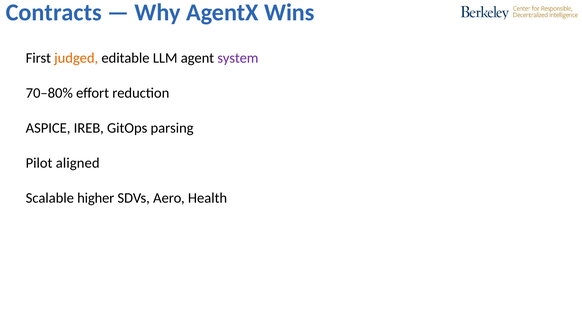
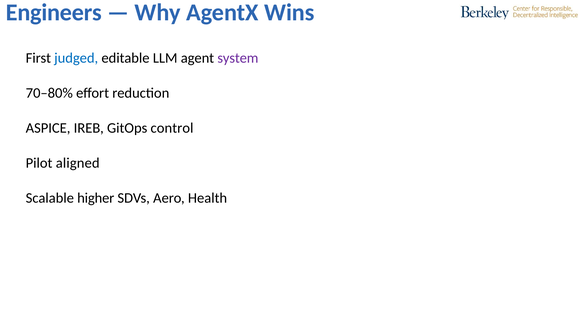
Contracts: Contracts -> Engineers (54, 12)
judged colour: orange -> blue (76, 58)
parsing: parsing -> control (172, 128)
